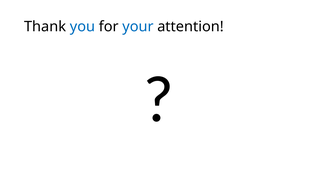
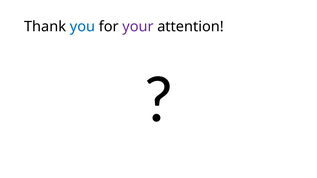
your colour: blue -> purple (138, 27)
